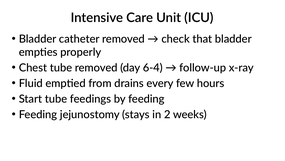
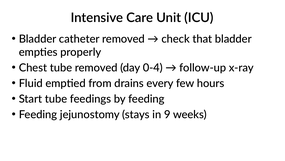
6-4: 6-4 -> 0-4 (153, 68)
2: 2 -> 9 (167, 114)
